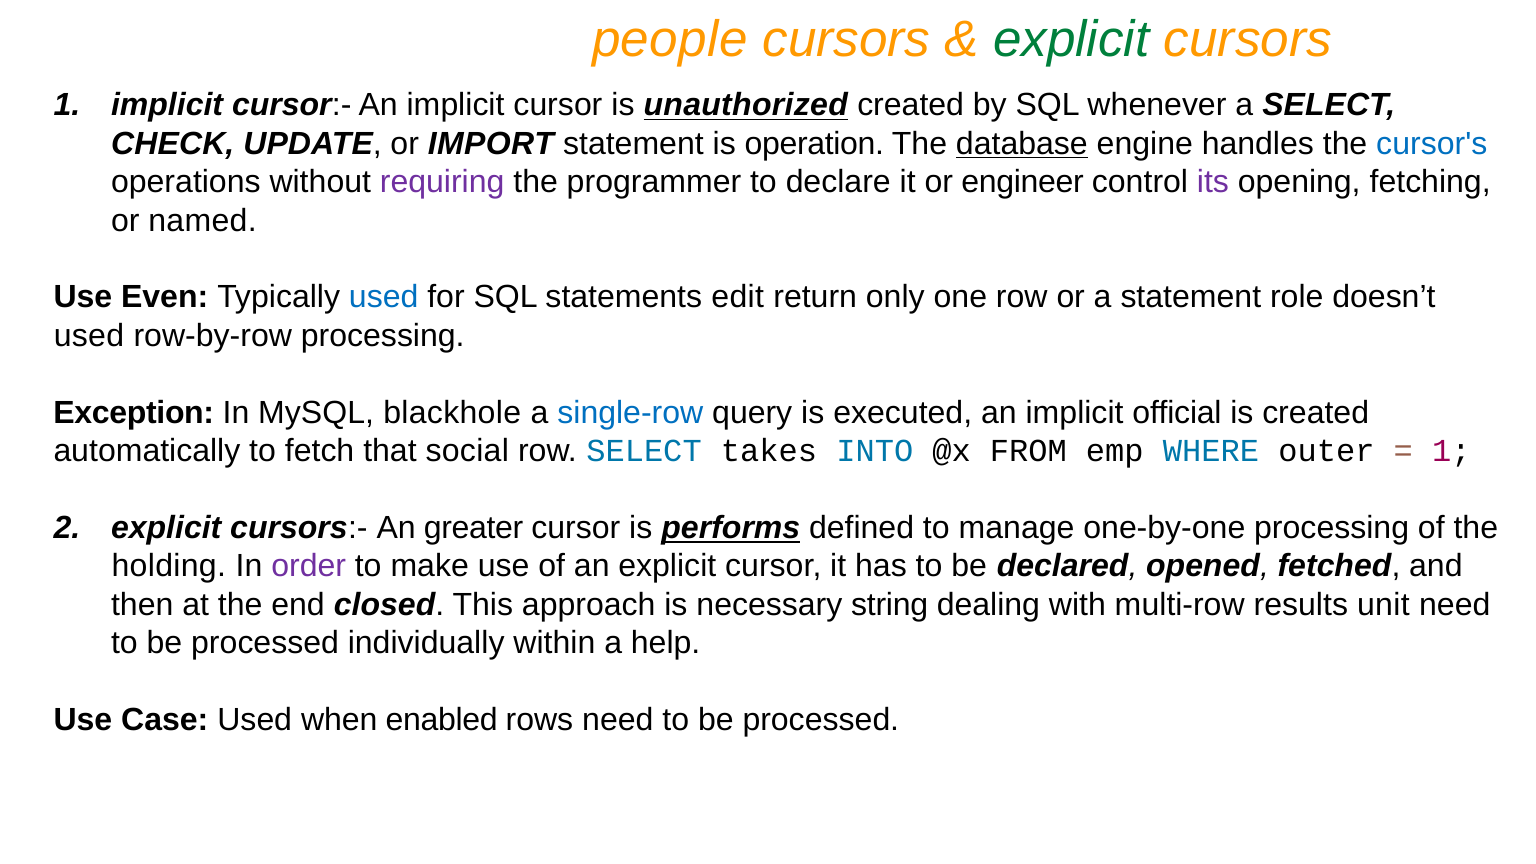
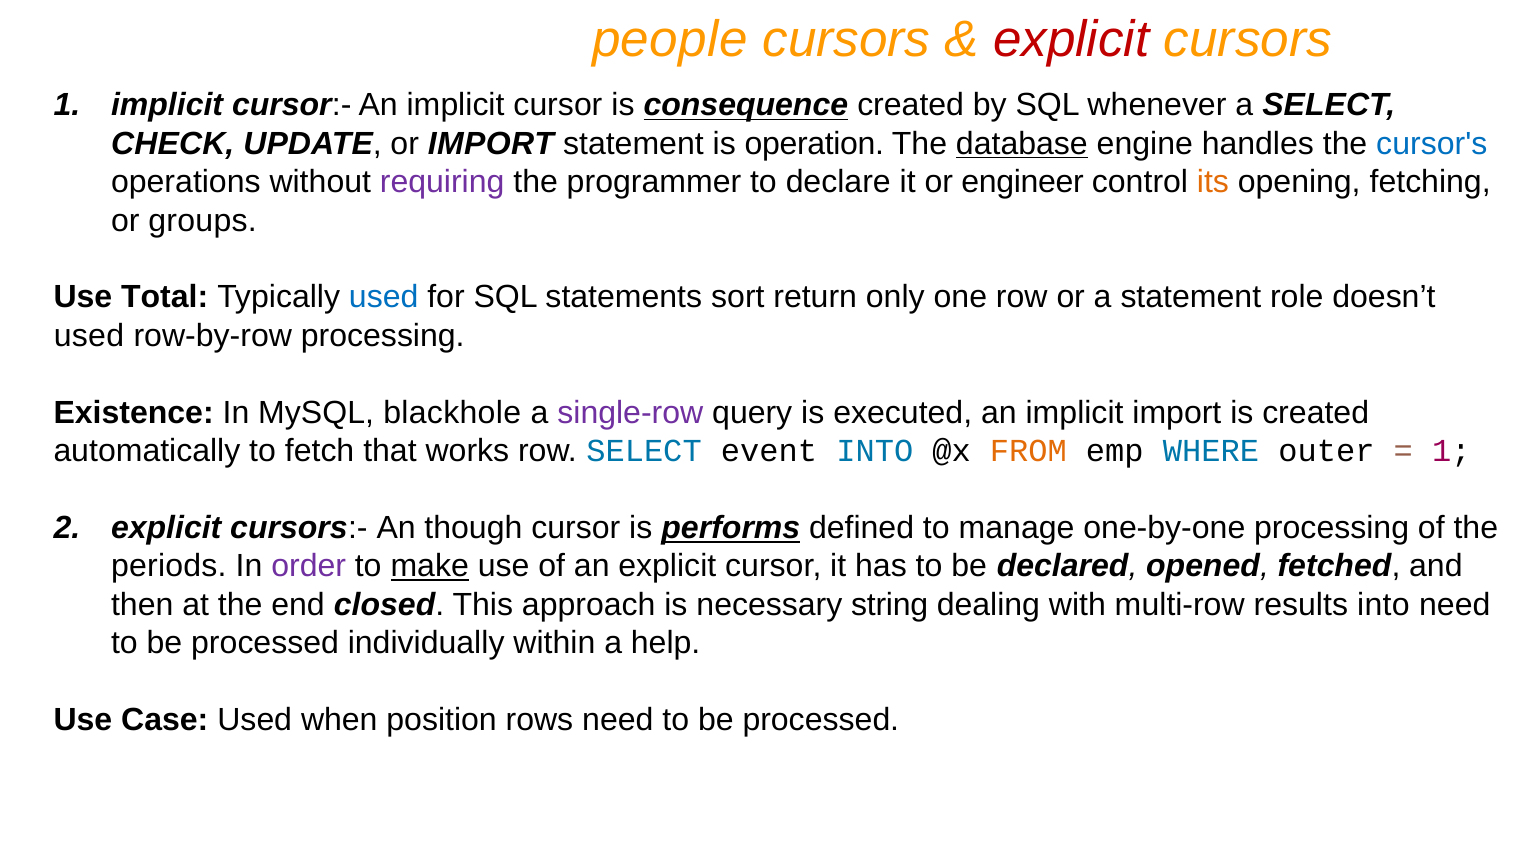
explicit colour: green -> red (1071, 40)
unauthorized: unauthorized -> consequence (746, 105)
its colour: purple -> orange (1213, 182)
named: named -> groups (203, 221)
Even: Even -> Total (165, 297)
edit: edit -> sort (738, 297)
Exception: Exception -> Existence (134, 413)
single-row colour: blue -> purple (630, 413)
implicit official: official -> import (1177, 413)
social: social -> works (467, 451)
takes: takes -> event (769, 451)
FROM colour: black -> orange (1028, 451)
greater: greater -> though (473, 528)
holding: holding -> periods (169, 566)
make underline: none -> present (430, 566)
results unit: unit -> into (1383, 605)
enabled: enabled -> position (442, 720)
